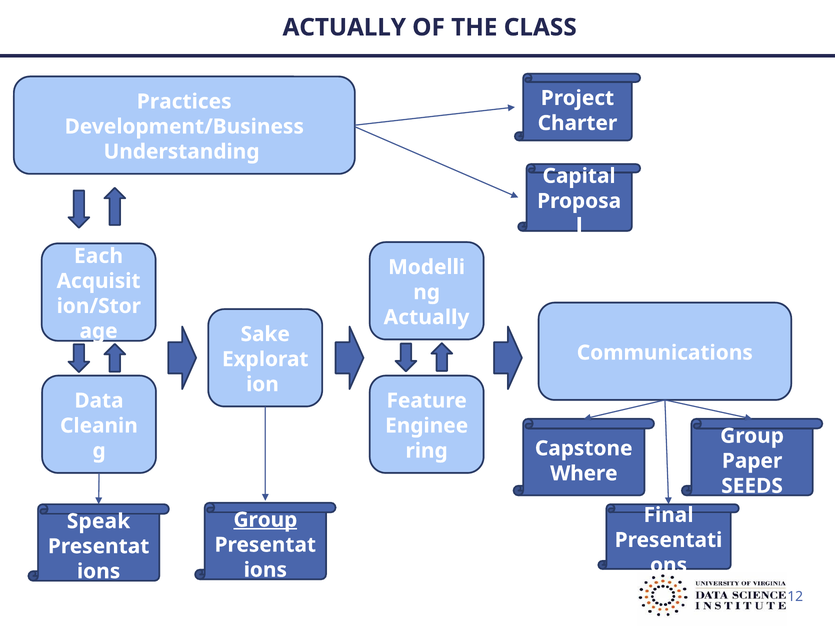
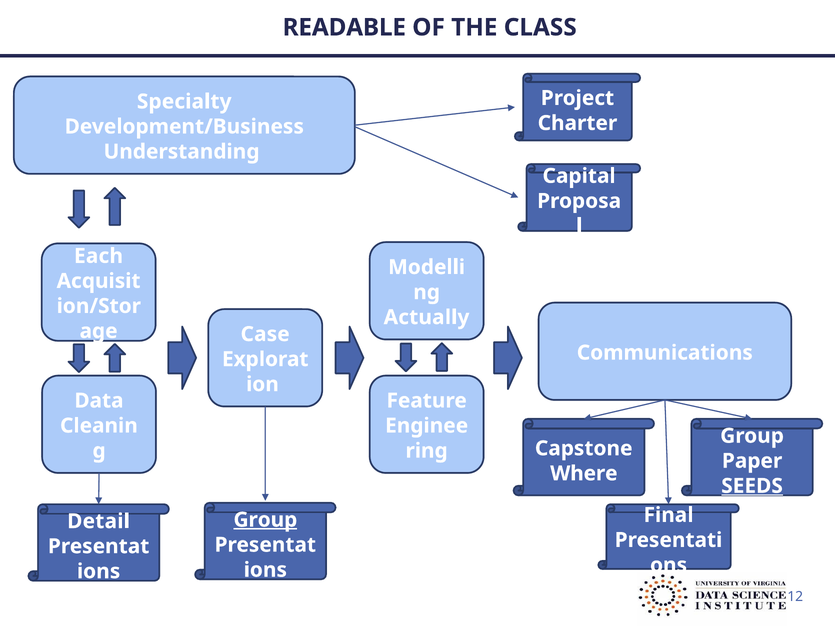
ACTUALLY: ACTUALLY -> READABLE (344, 27)
Practices: Practices -> Specialty (184, 102)
Sake: Sake -> Case (265, 334)
SEEDS underline: none -> present (752, 486)
Speak: Speak -> Detail (99, 521)
